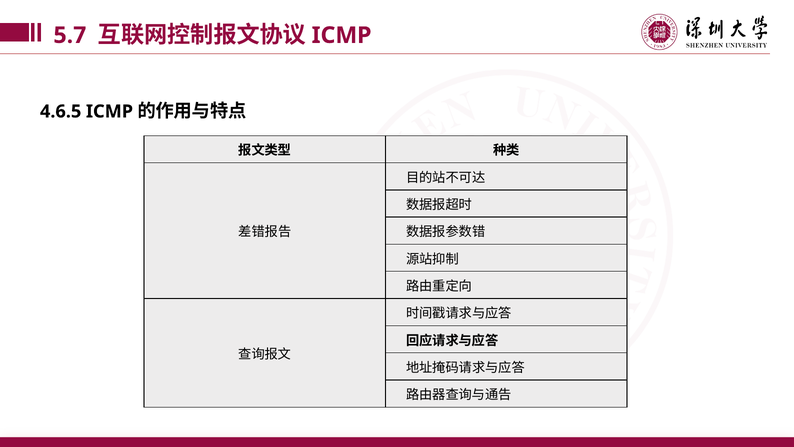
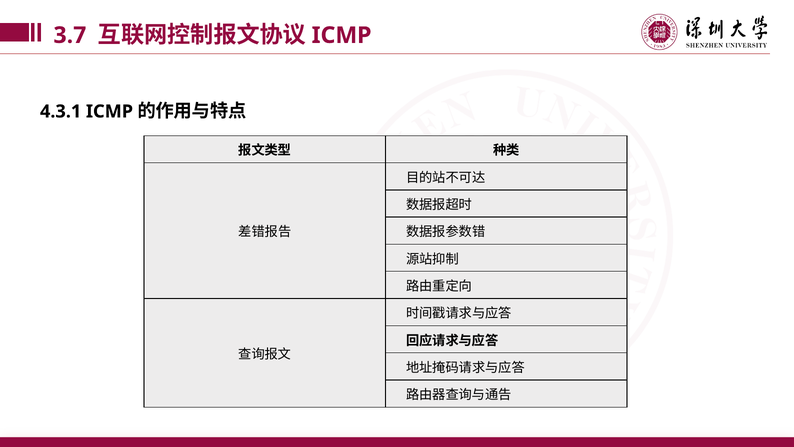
5.7: 5.7 -> 3.7 (70, 35)
4.6.5: 4.6.5 -> 4.3.1 (61, 111)
